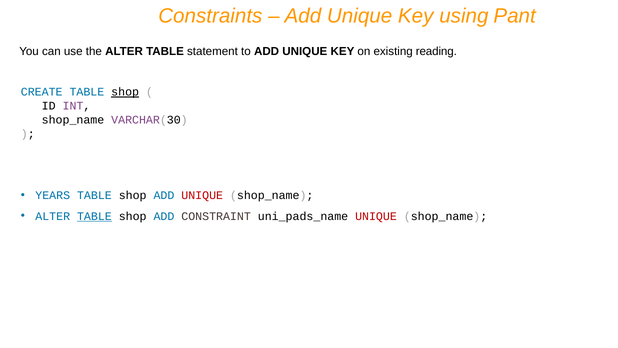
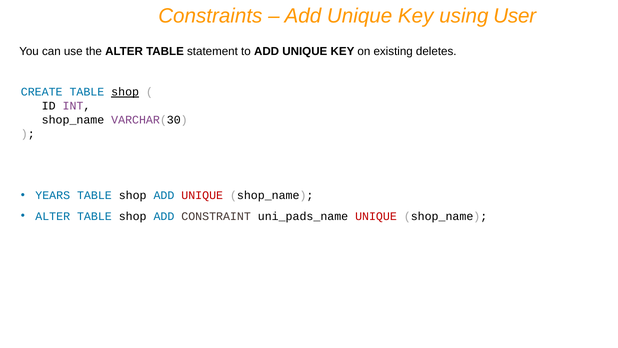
Pant: Pant -> User (515, 16)
reading: reading -> deletes (436, 51)
TABLE underline: present -> none (94, 216)
